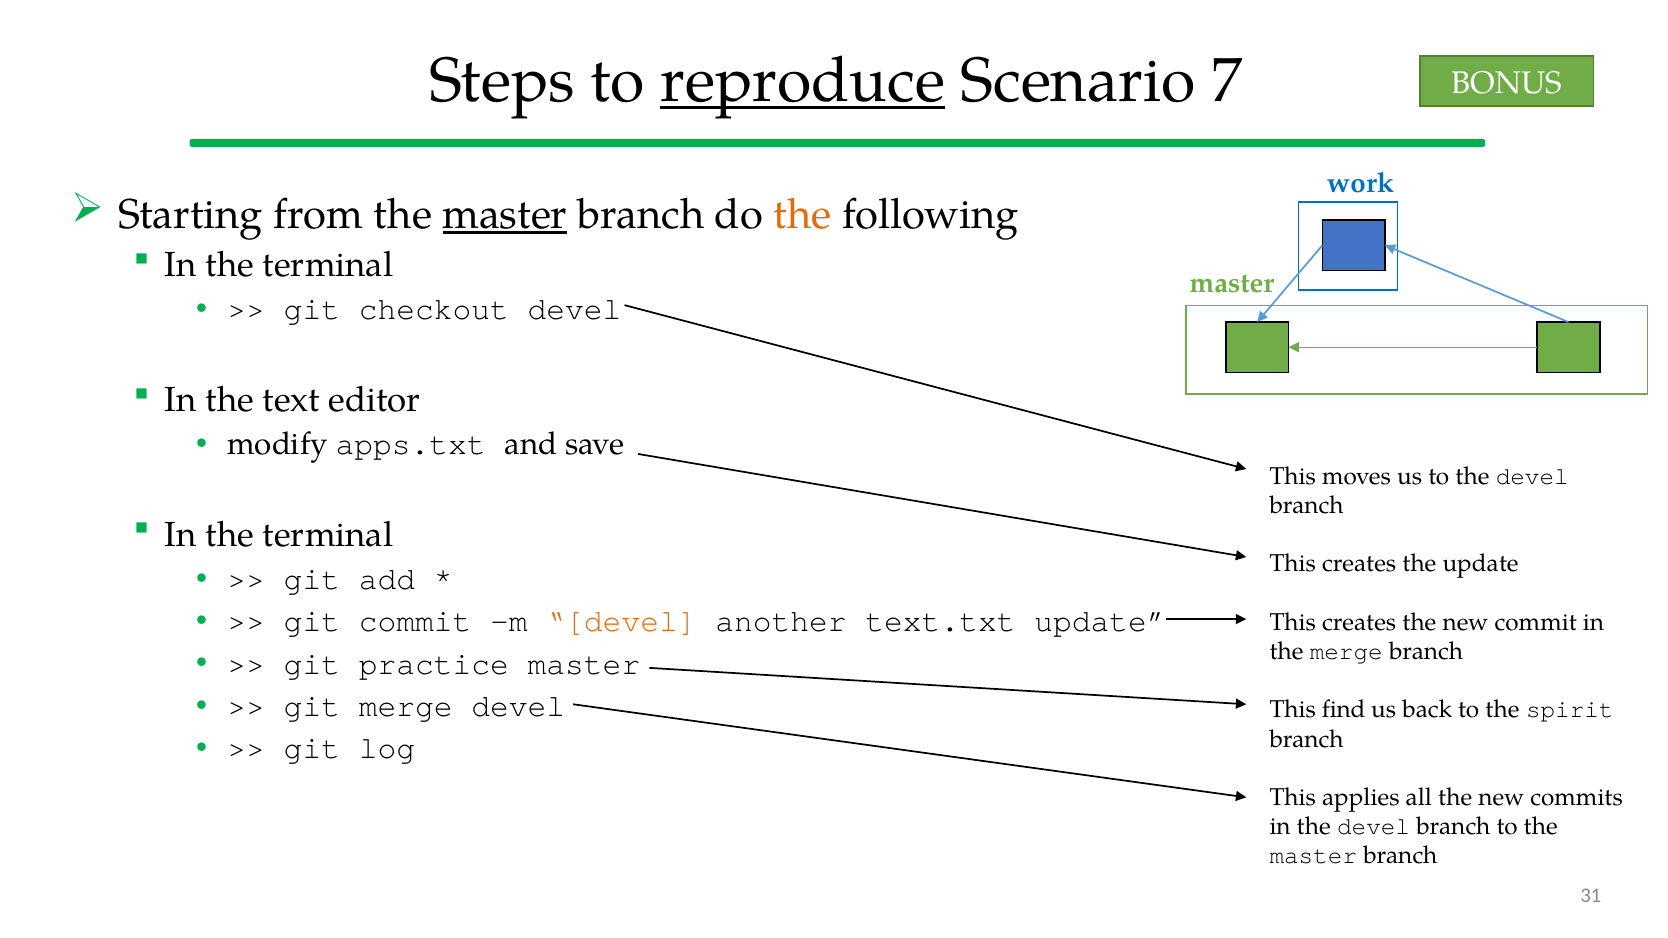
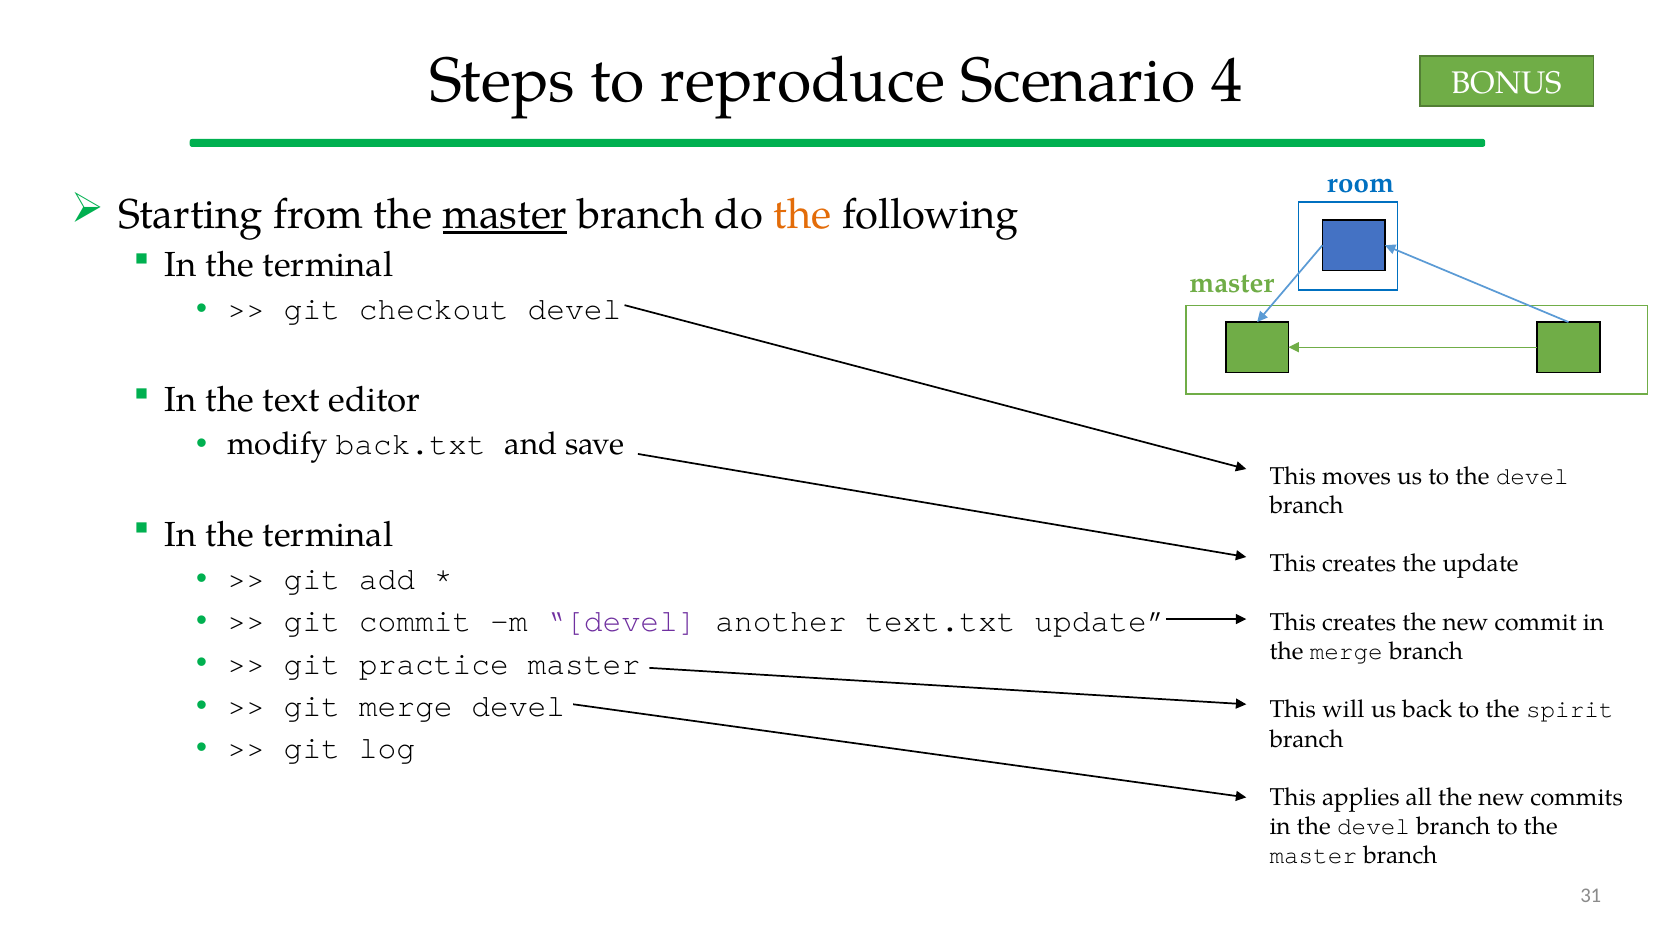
reproduce underline: present -> none (803, 81)
7: 7 -> 4 (1227, 81)
work: work -> room (1361, 183)
apps.txt: apps.txt -> back.txt (411, 444)
devel colour: orange -> purple (622, 621)
find: find -> will (1343, 710)
